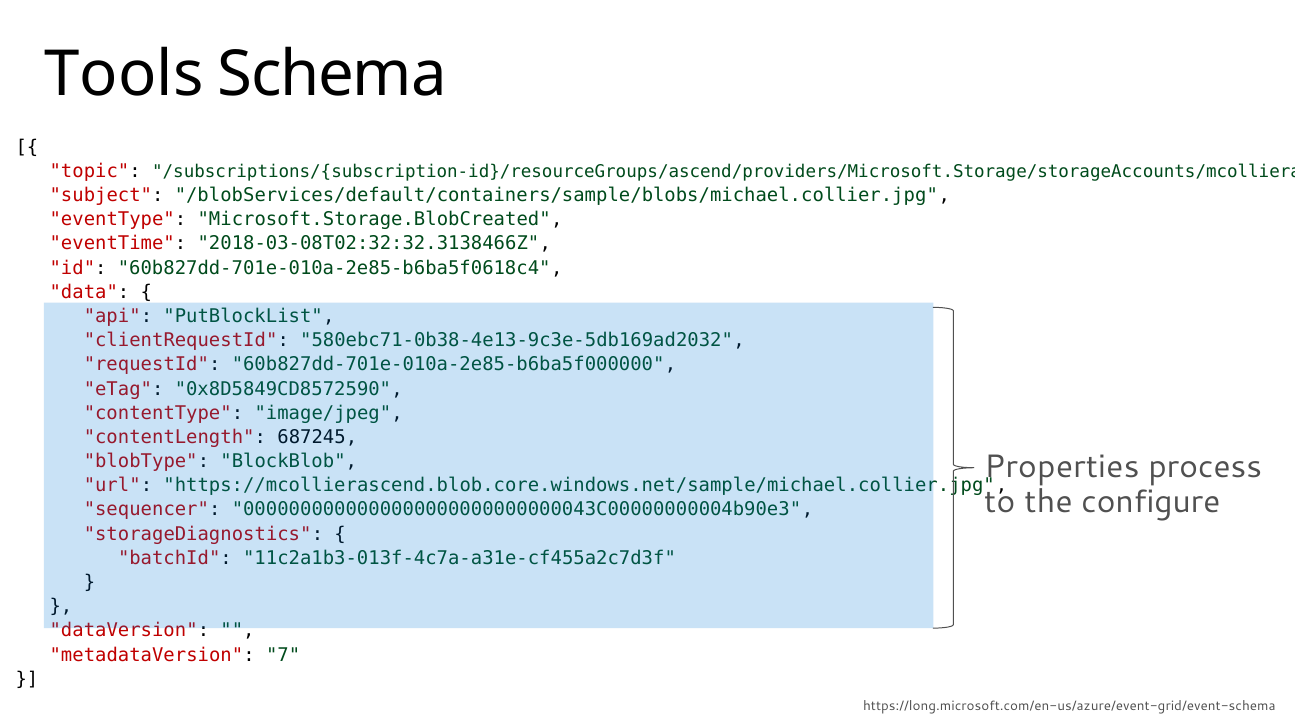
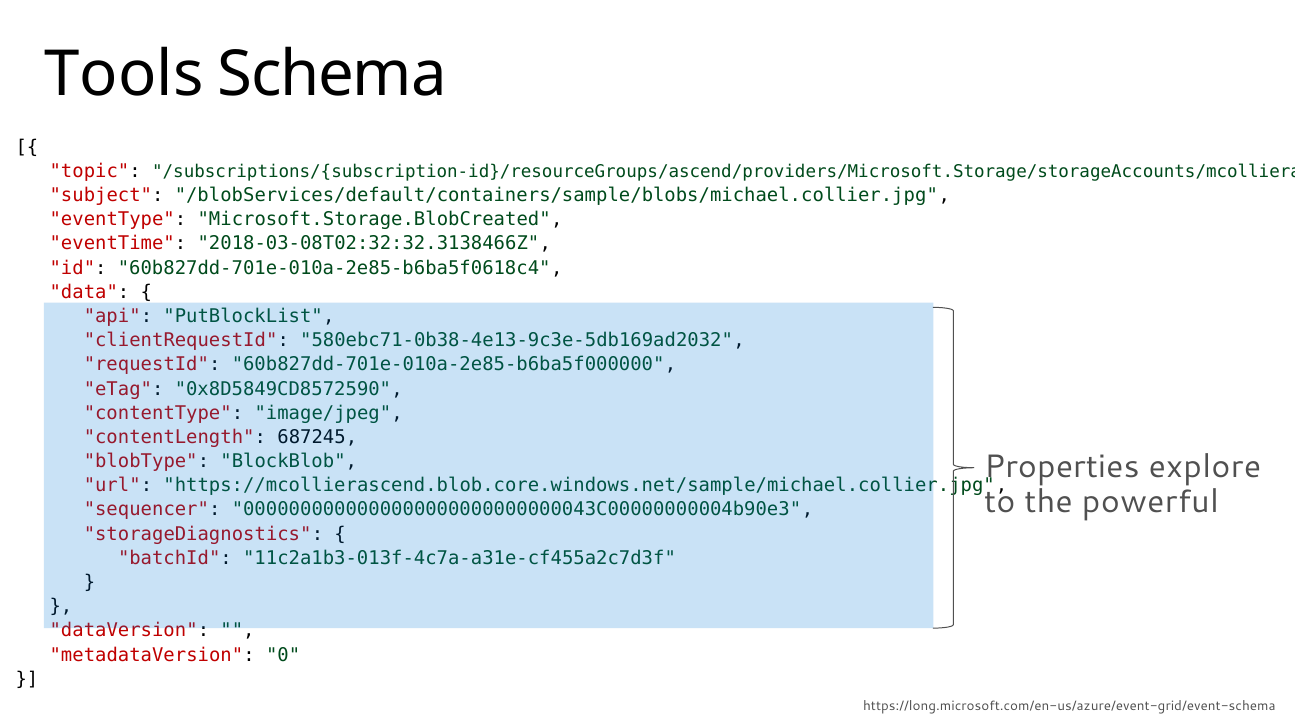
process: process -> explore (1205, 467)
configure: configure -> powerful (1150, 502)
7: 7 -> 0 (283, 655)
